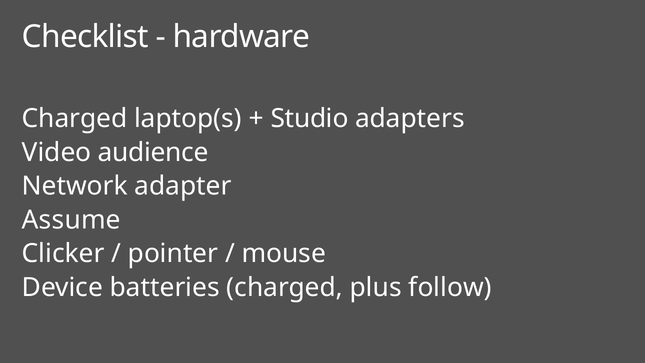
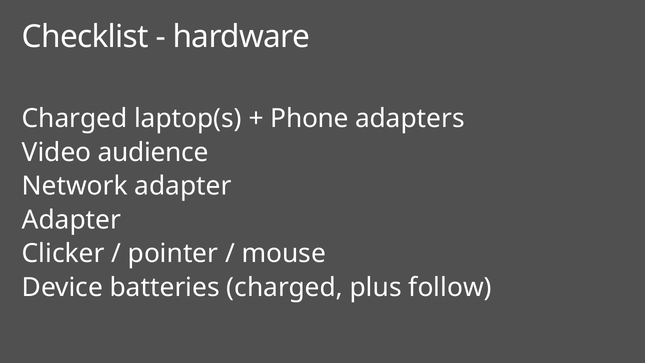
Studio: Studio -> Phone (310, 119)
Assume: Assume -> Adapter (71, 220)
